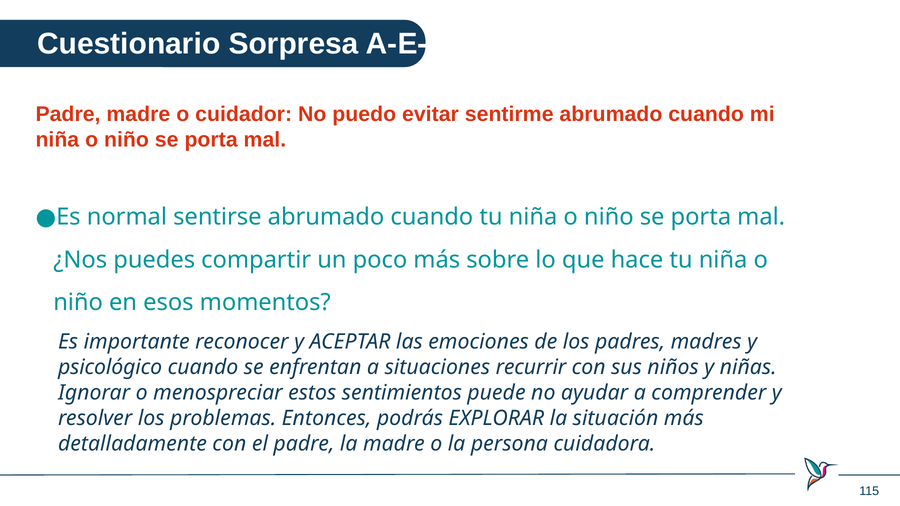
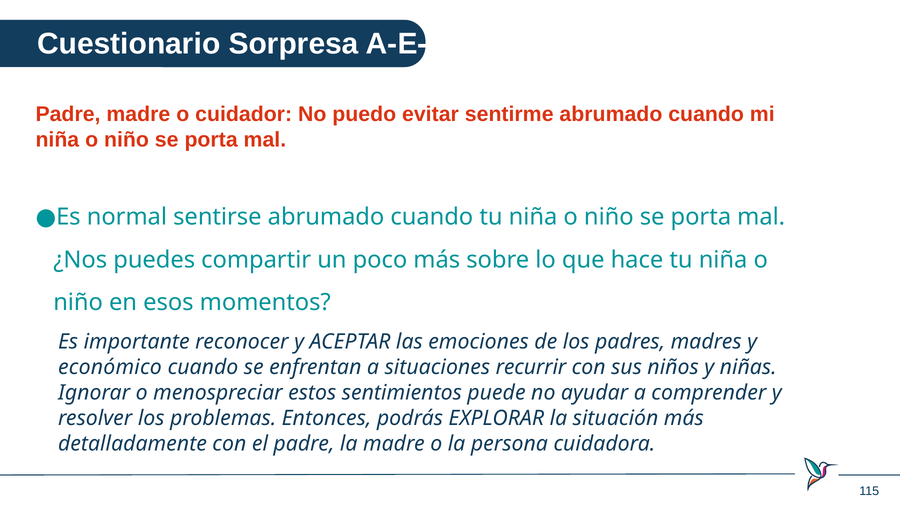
psicológico: psicológico -> económico (110, 368)
